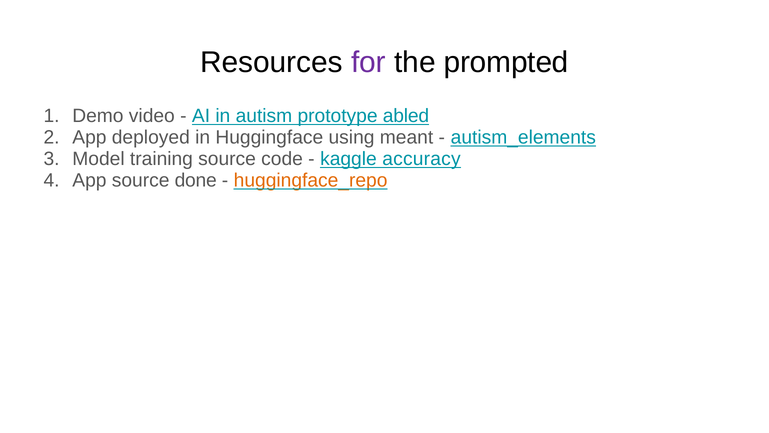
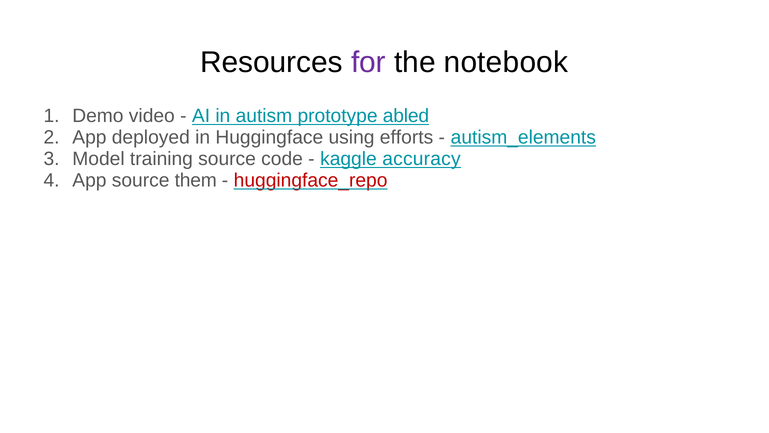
prompted: prompted -> notebook (506, 62)
meant: meant -> efforts (407, 137)
done: done -> them (196, 180)
huggingface_repo colour: orange -> red (311, 180)
